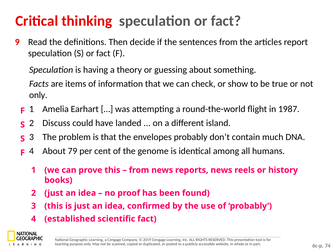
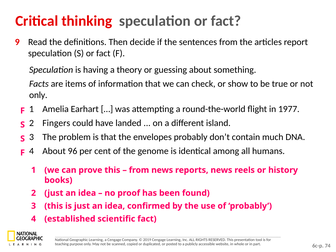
1987: 1987 -> 1977 (289, 109)
Discuss: Discuss -> Fingers (56, 123)
79: 79 -> 96 (73, 151)
